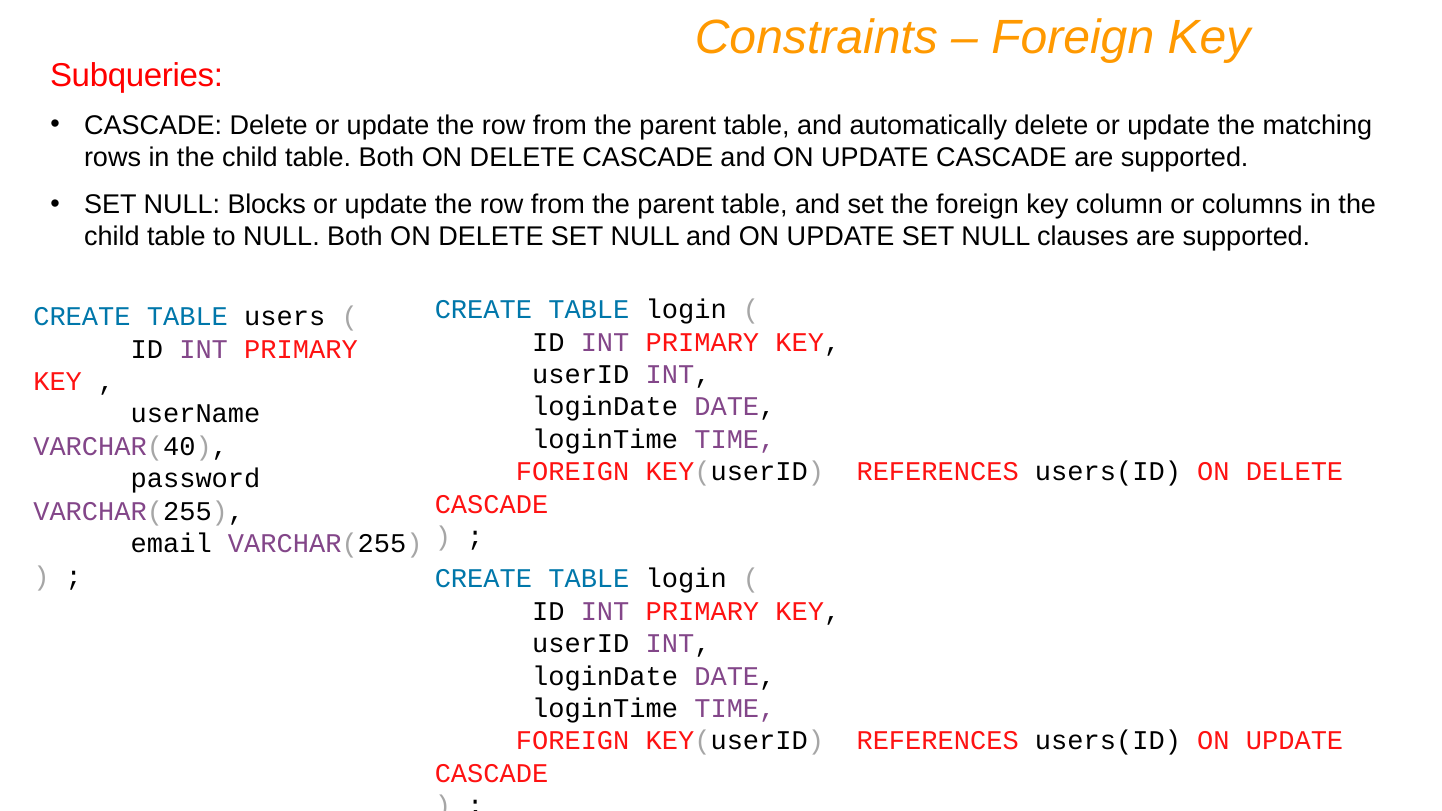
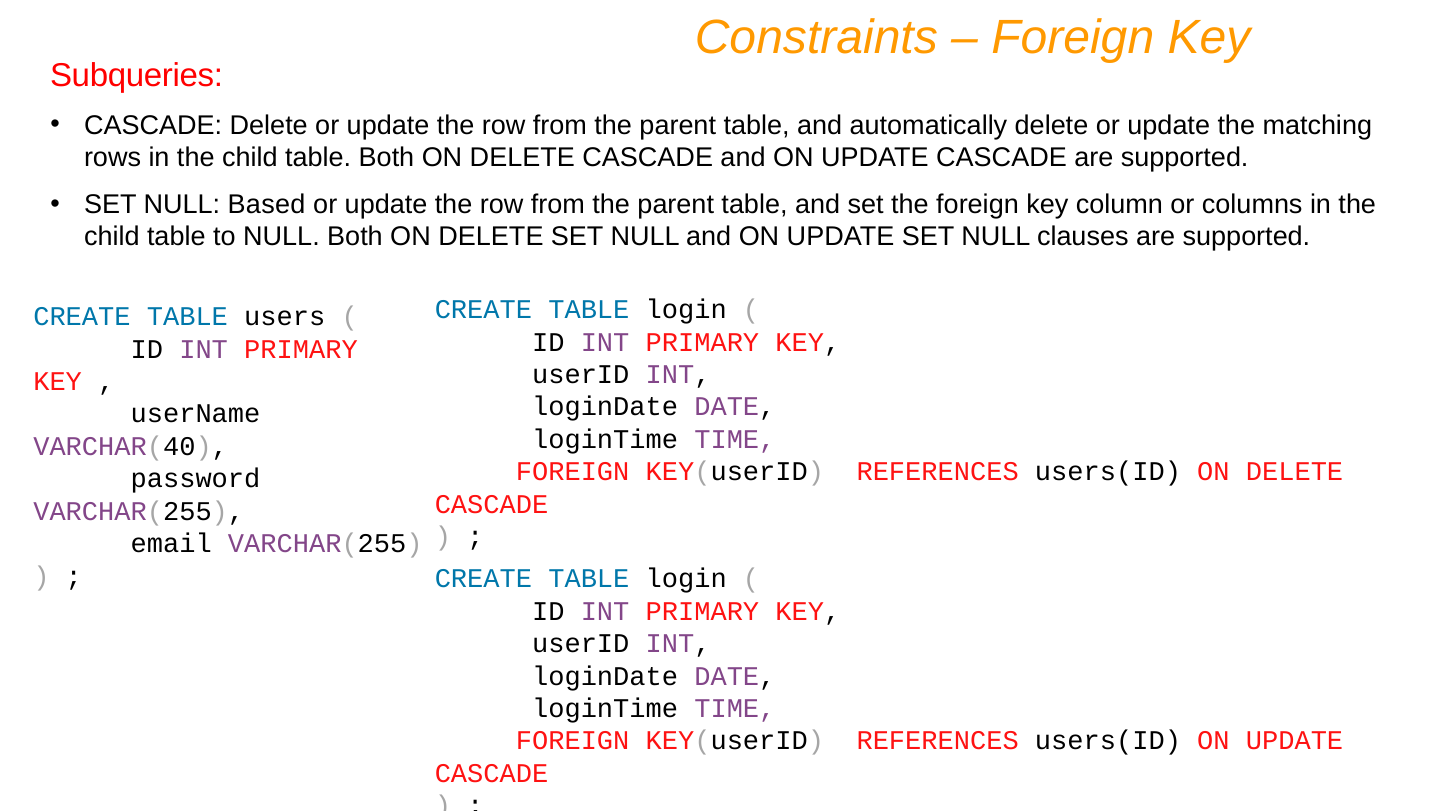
Blocks: Blocks -> Based (267, 205)
